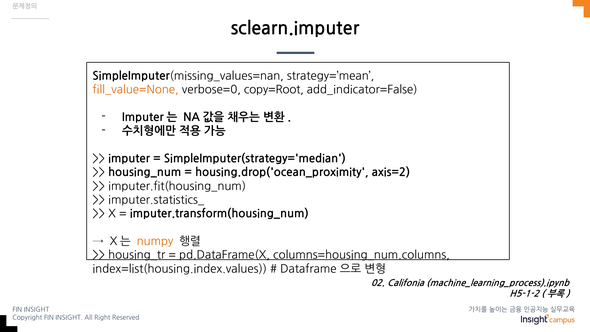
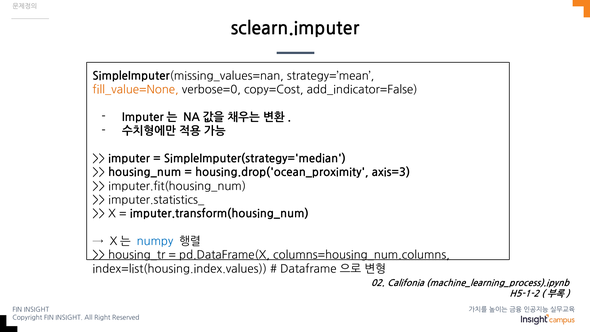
copy=Root: copy=Root -> copy=Cost (274, 90)
axis=2: axis=2 -> axis=3 (391, 172)
numpy colour: orange -> blue (155, 241)
